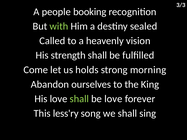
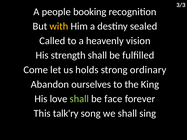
with colour: light green -> yellow (59, 26)
morning: morning -> ordinary (148, 70)
be love: love -> face (113, 99)
less'ry: less'ry -> talk'ry (66, 114)
